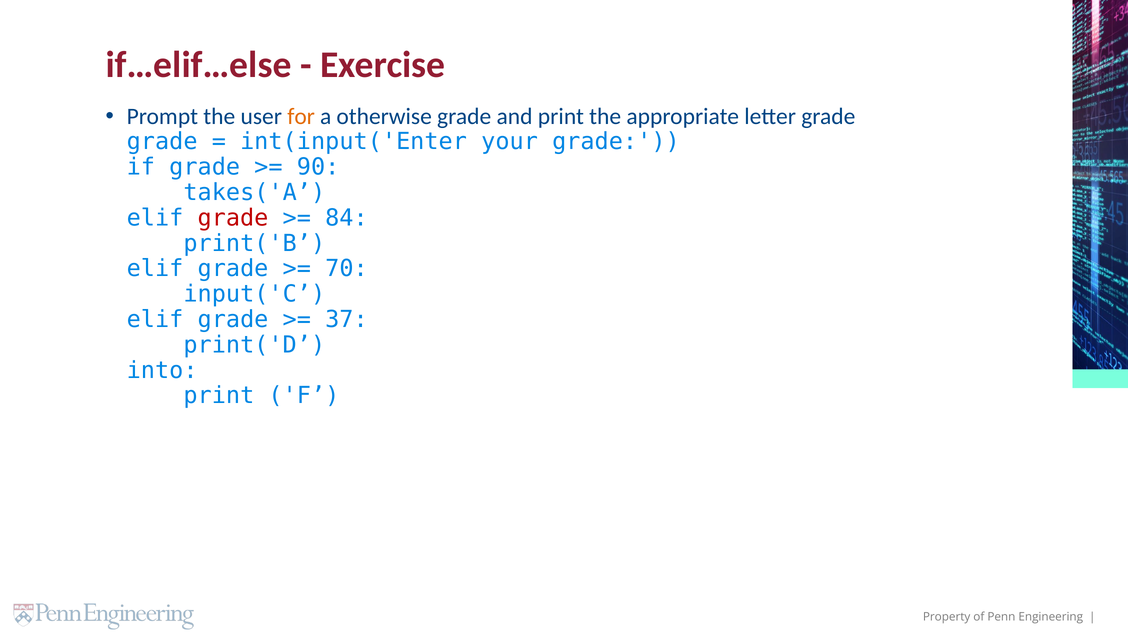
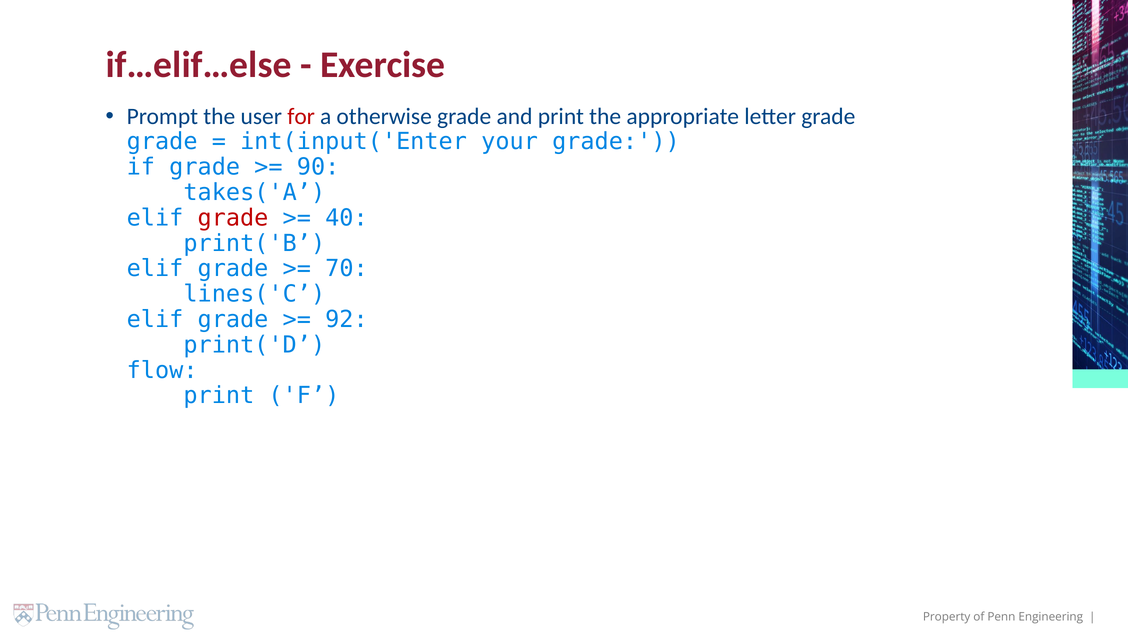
for colour: orange -> red (301, 116)
84: 84 -> 40 (346, 218)
input('C: input('C -> lines('C (254, 294)
37: 37 -> 92 (346, 320)
into: into -> flow (162, 371)
